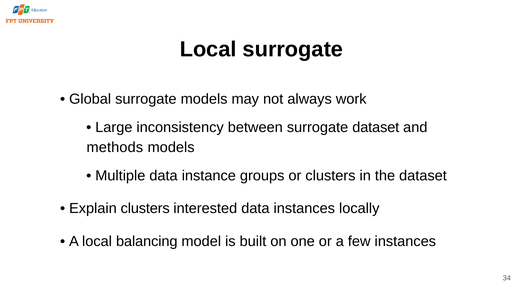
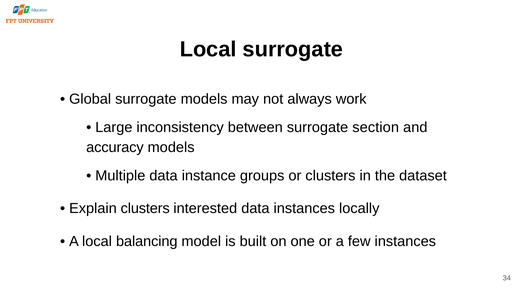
surrogate dataset: dataset -> section (376, 127)
methods: methods -> accuracy (115, 147)
